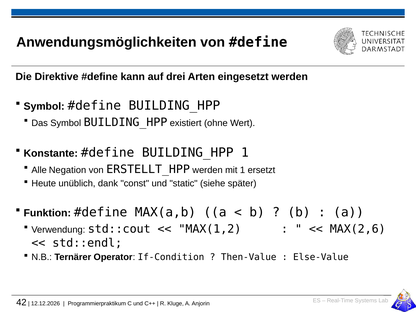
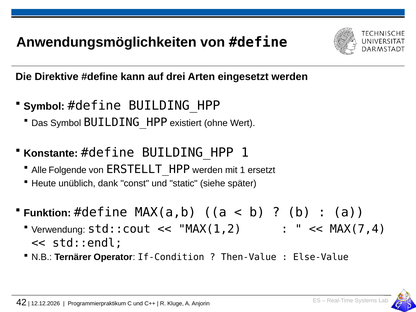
Negation: Negation -> Folgende (68, 170)
MAX(2,6: MAX(2,6 -> MAX(7,4 (358, 229)
